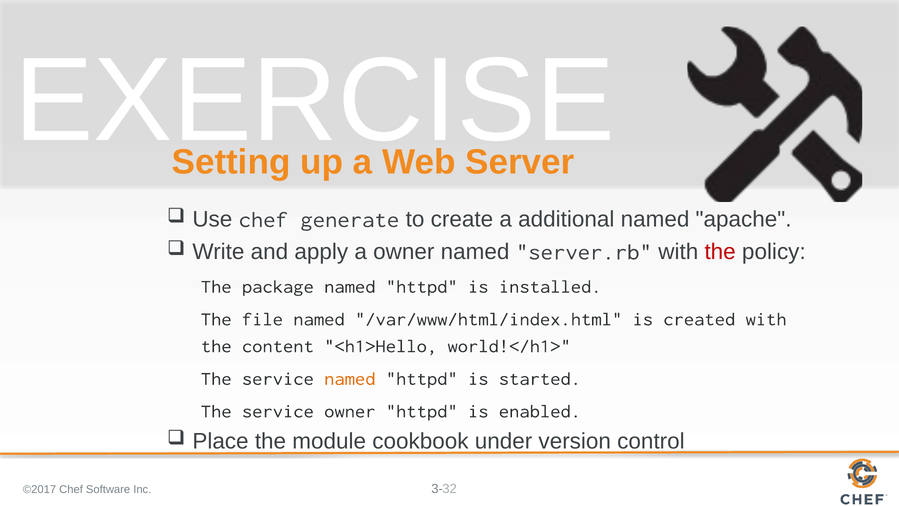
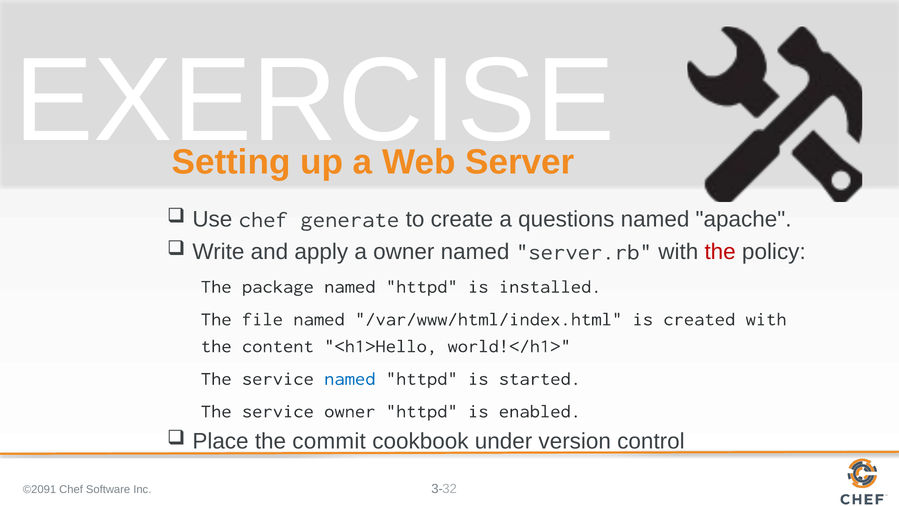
additional: additional -> questions (566, 219)
named colour: orange -> blue (350, 378)
module: module -> commit (329, 441)
©2017: ©2017 -> ©2091 (40, 489)
